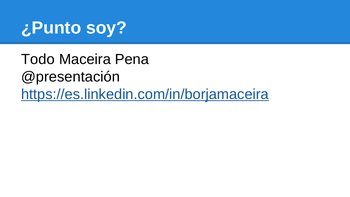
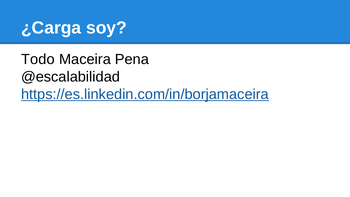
¿Punto: ¿Punto -> ¿Carga (51, 28)
@presentación: @presentación -> @escalabilidad (70, 77)
